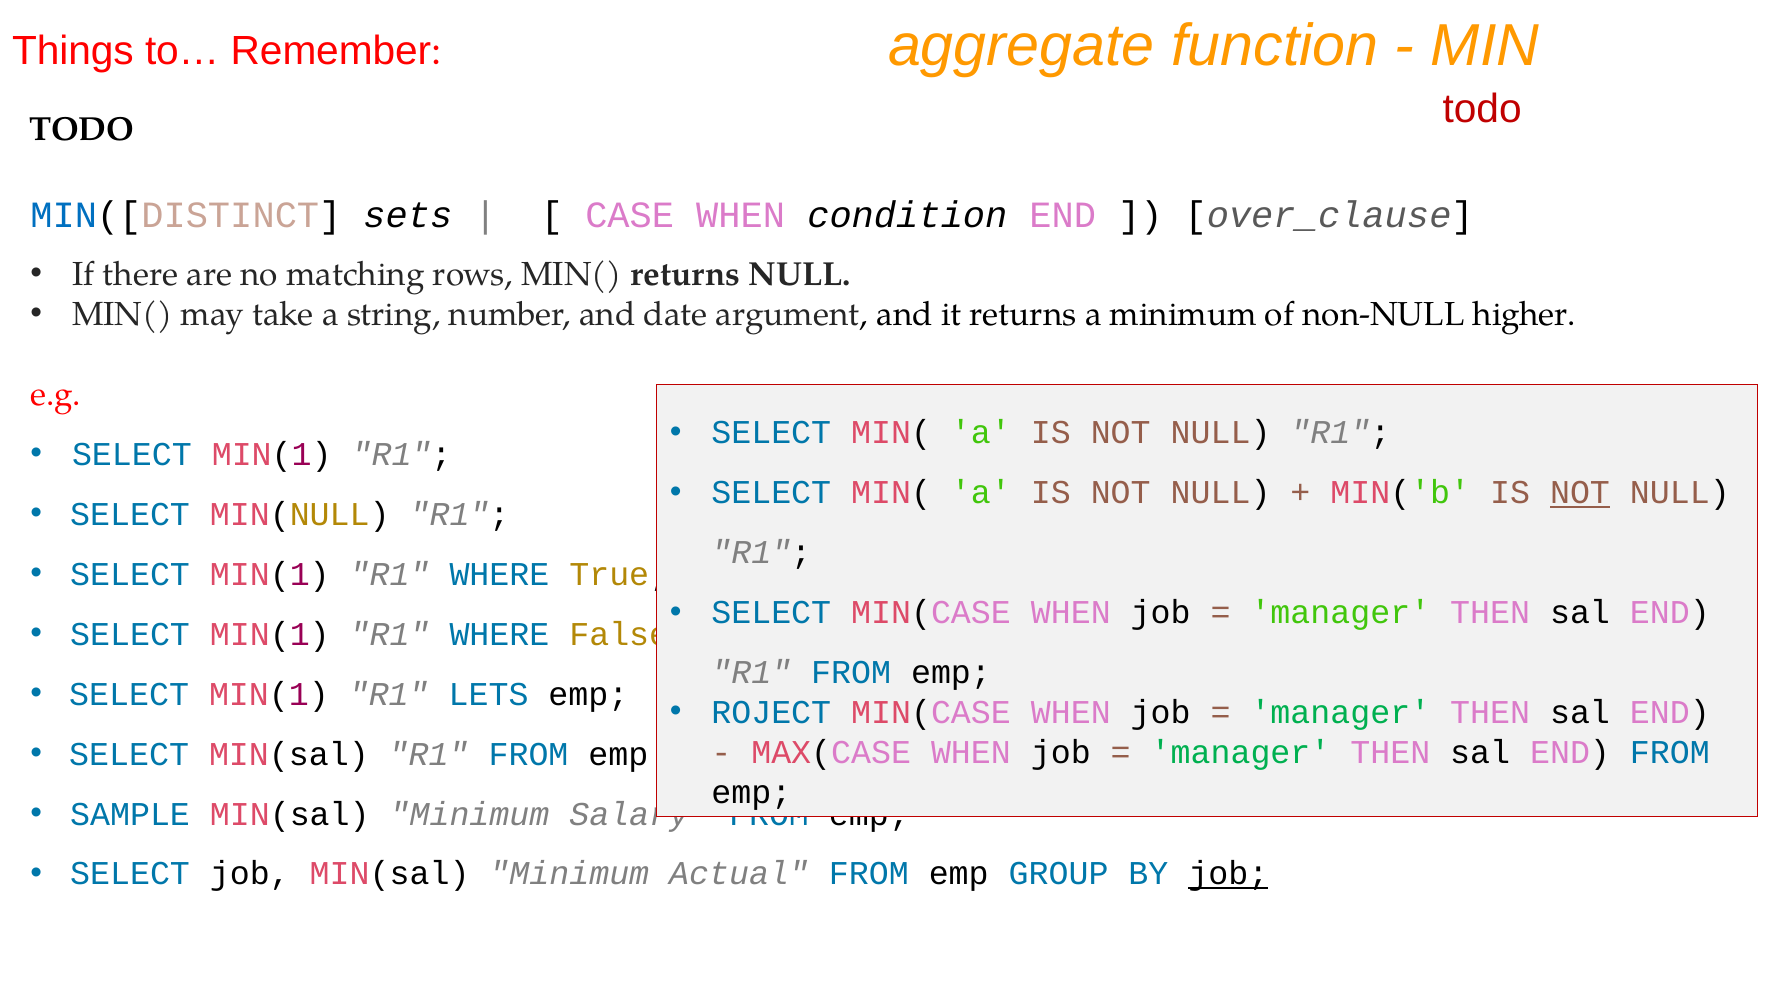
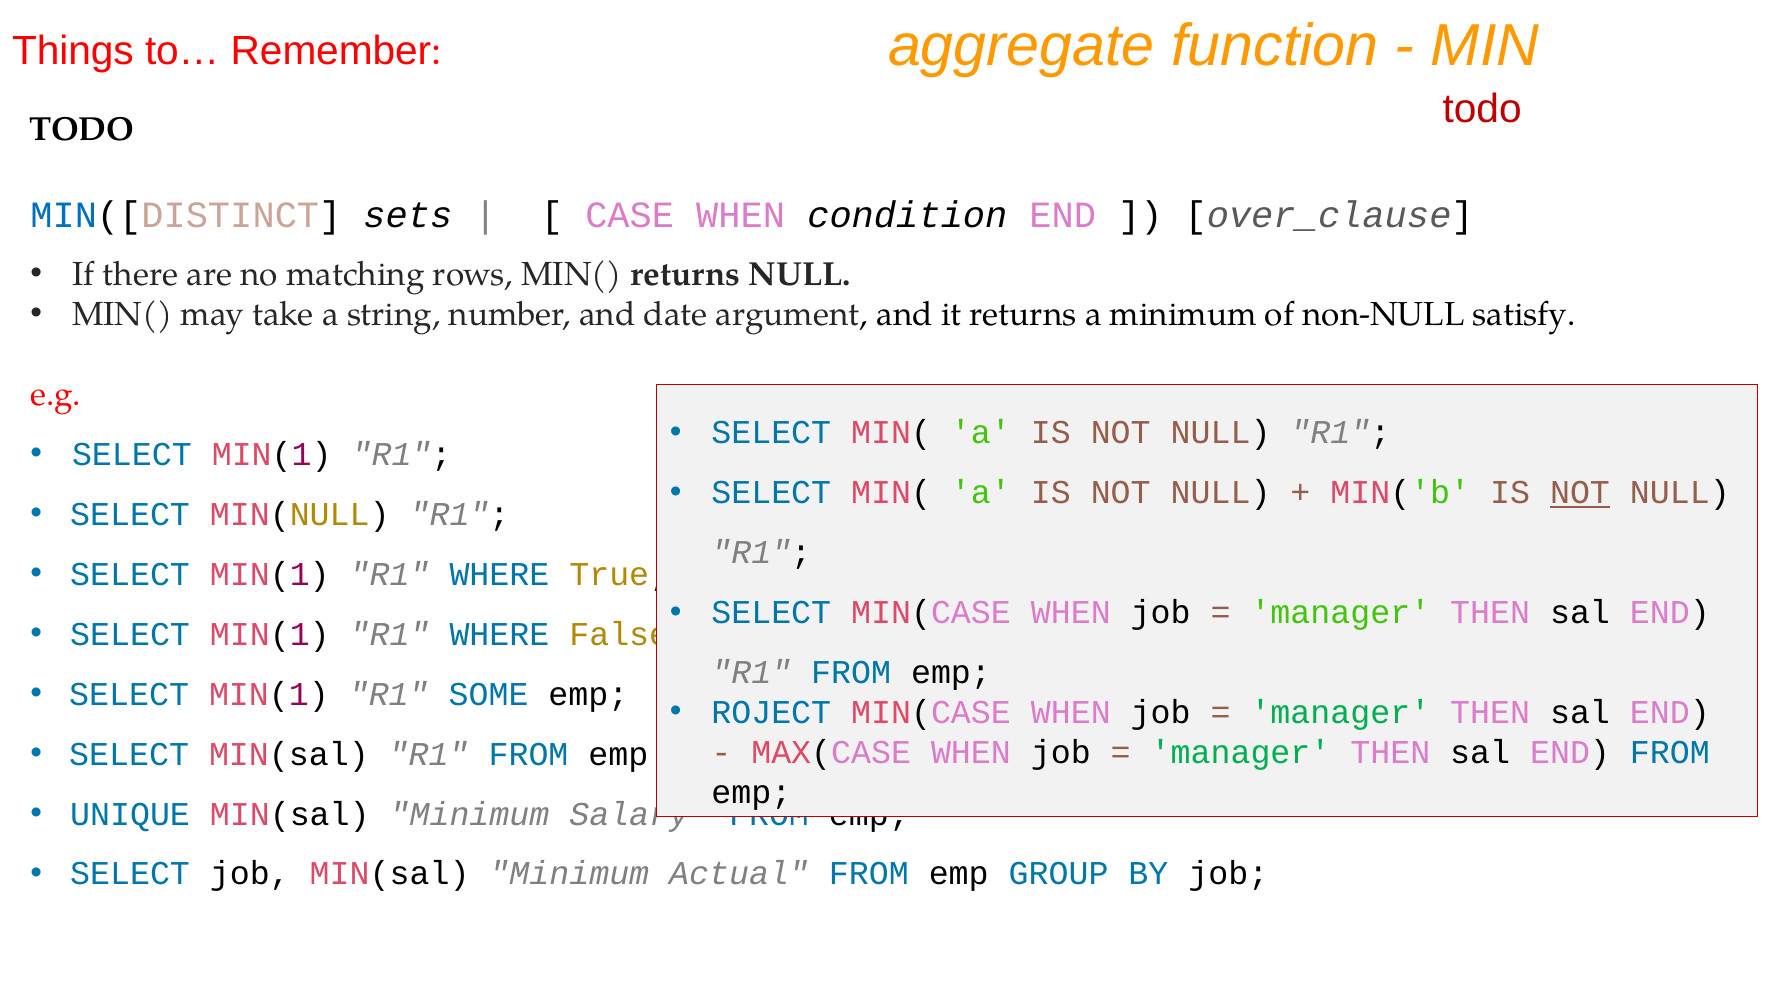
higher: higher -> satisfy (1524, 314)
LETS: LETS -> SOME (489, 694)
SAMPLE: SAMPLE -> UNIQUE (130, 814)
job underline: present -> none (1228, 873)
